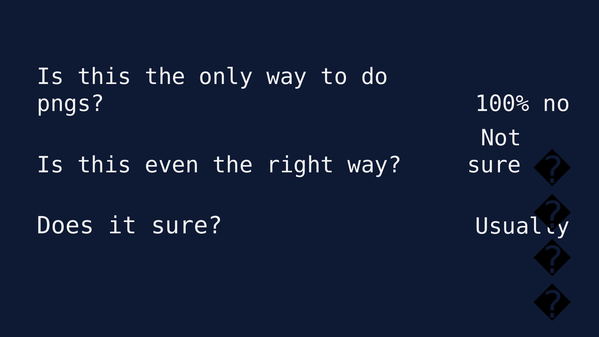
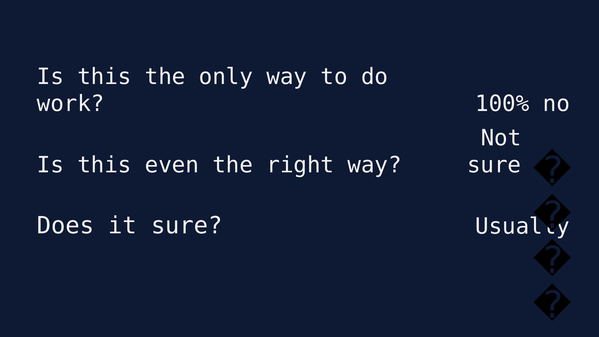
pngs: pngs -> work (71, 104)
